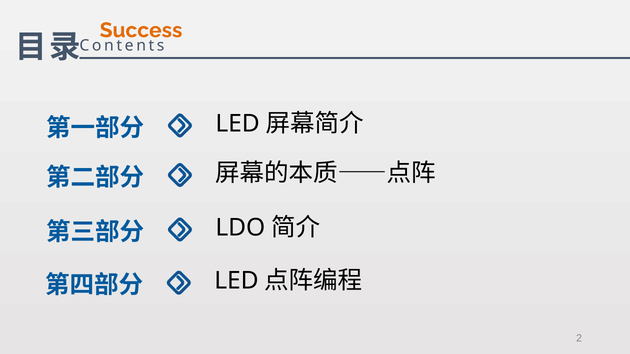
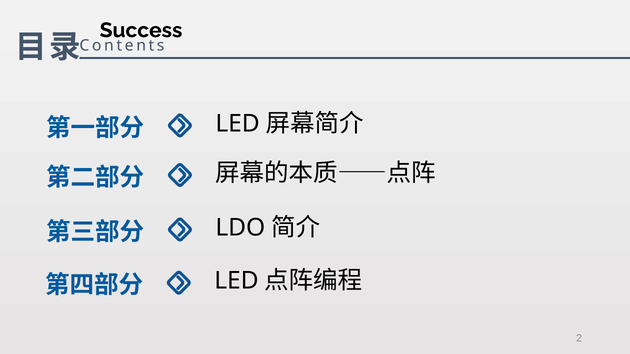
Success colour: orange -> black (141, 30)
